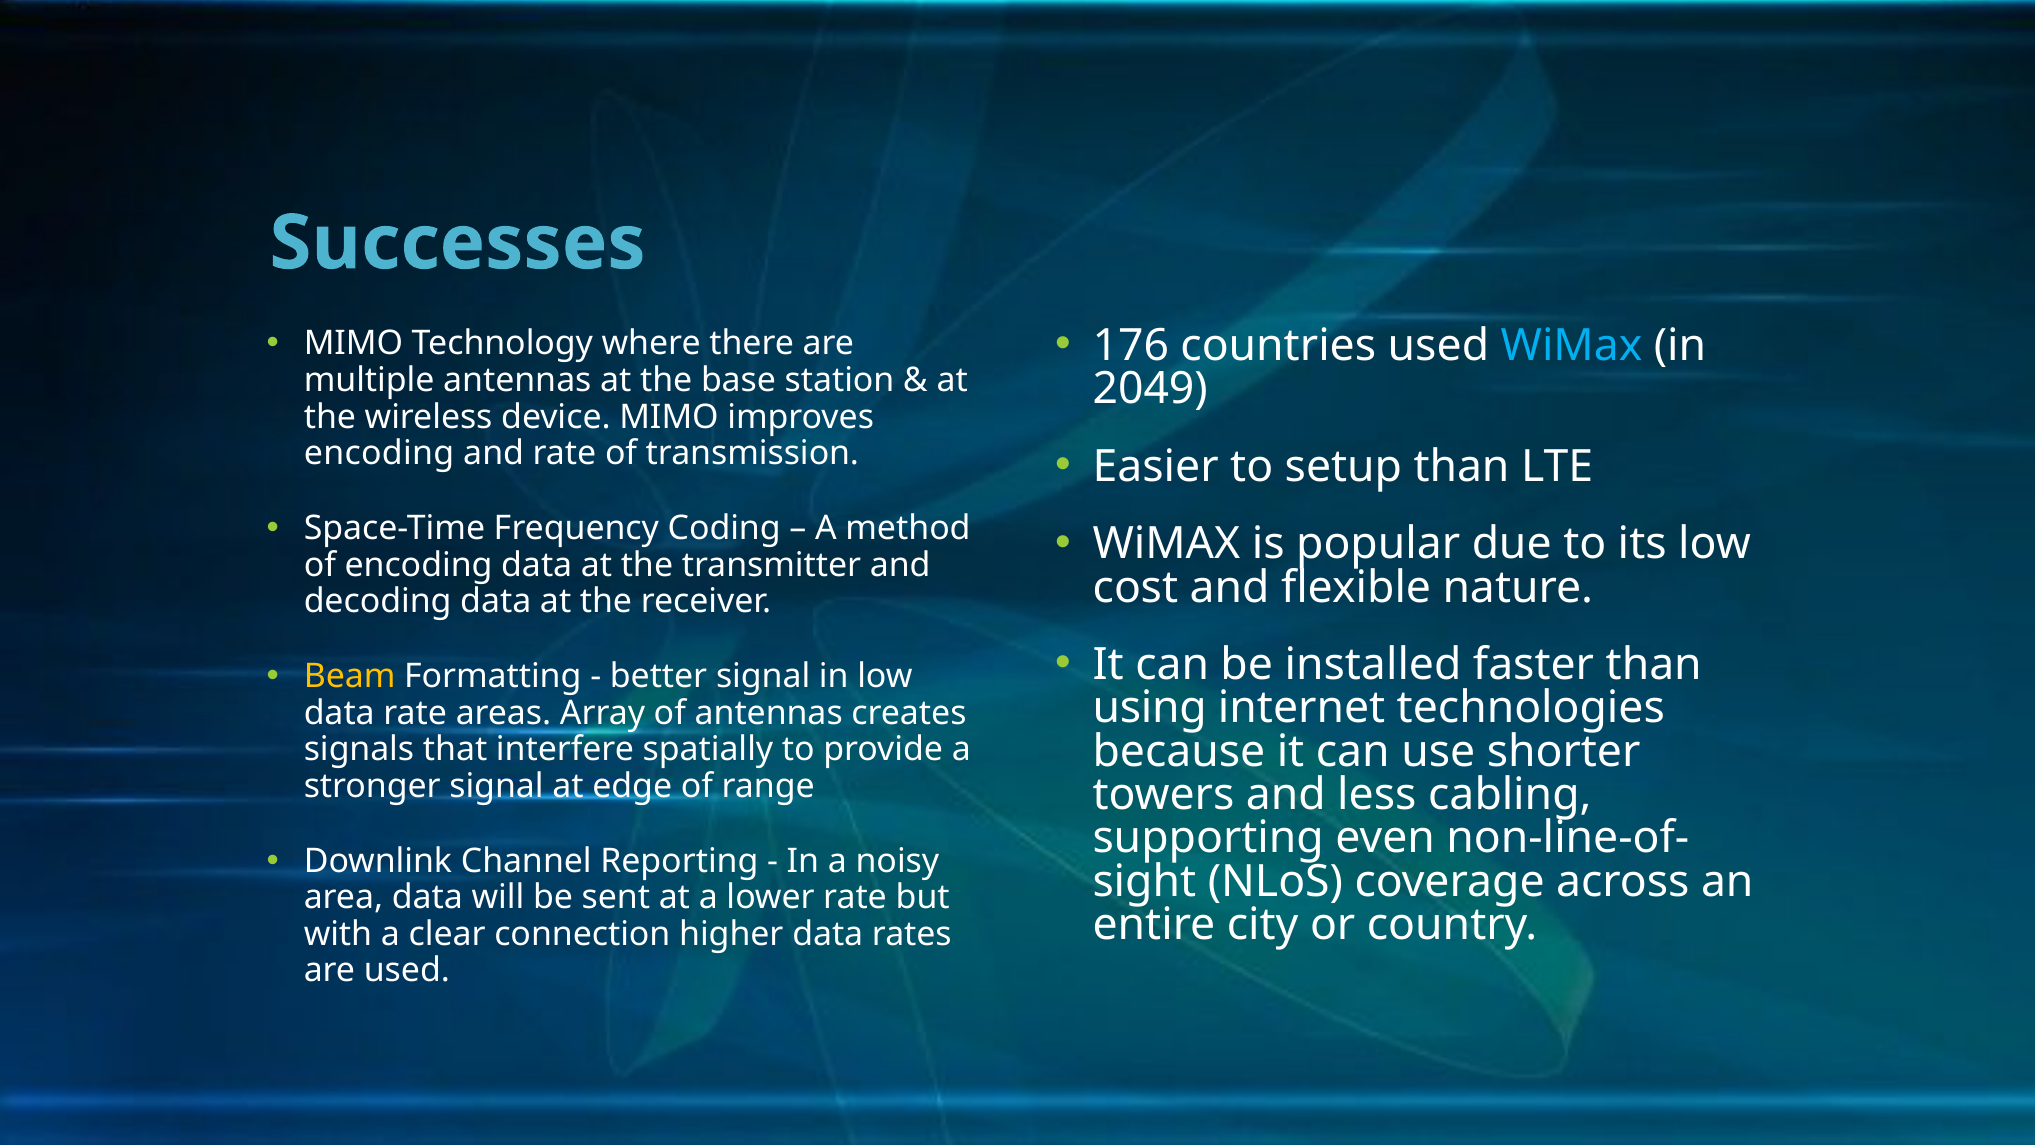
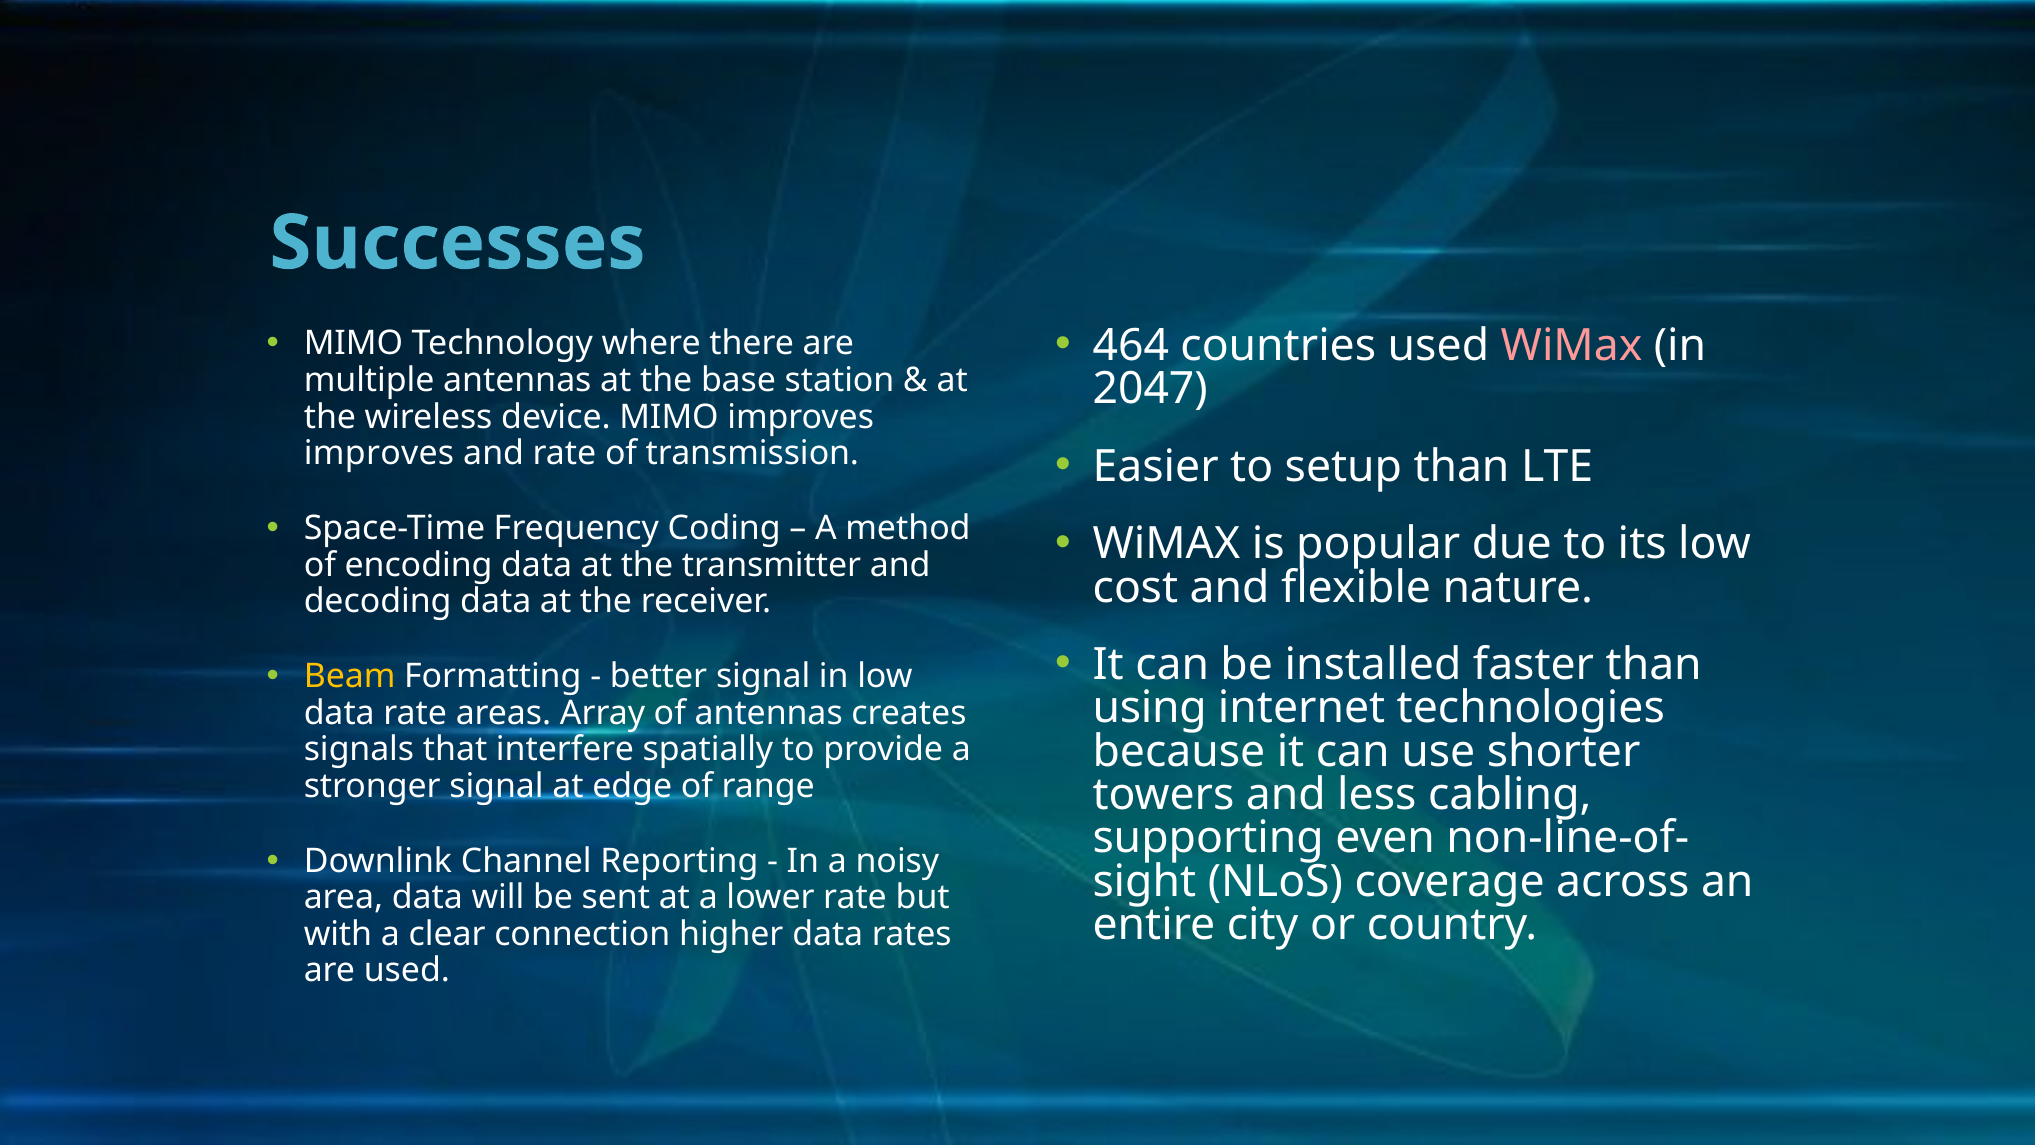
176: 176 -> 464 (1131, 346)
WiMax colour: light blue -> pink (1572, 346)
2049: 2049 -> 2047 (1150, 389)
encoding: encoding -> improves (379, 454)
